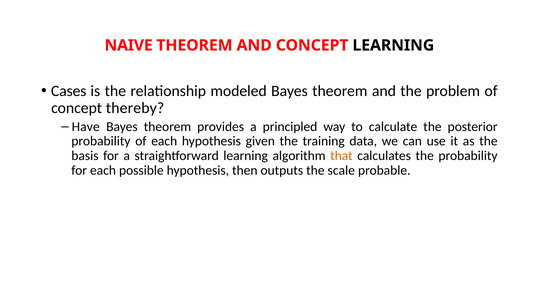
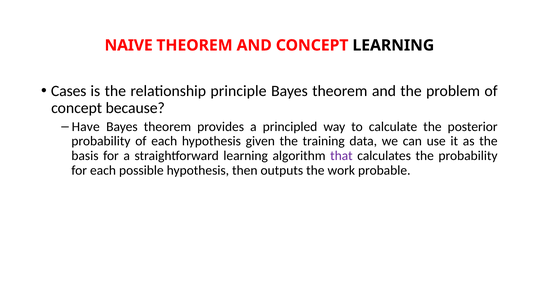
modeled: modeled -> principle (239, 91)
thereby: thereby -> because (135, 108)
that colour: orange -> purple (341, 156)
scale: scale -> work (341, 170)
